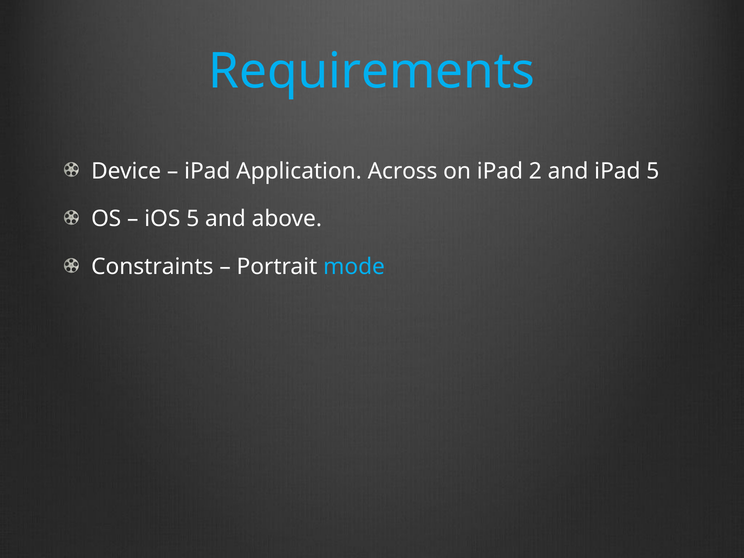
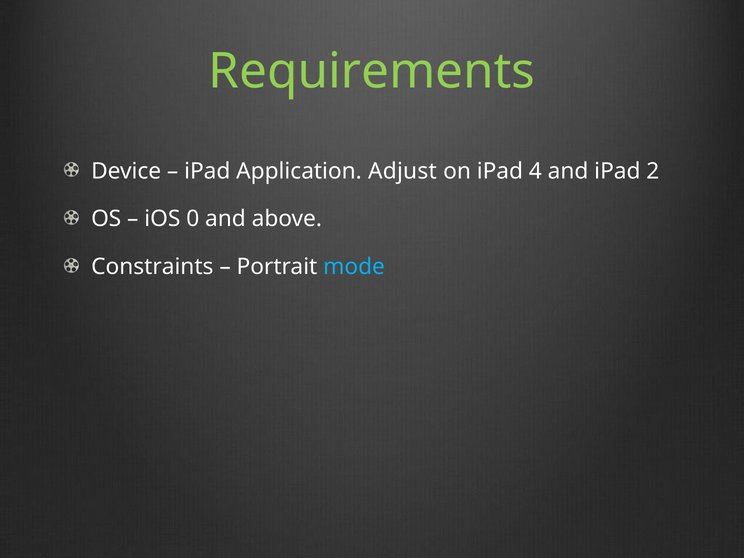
Requirements colour: light blue -> light green (372, 71)
Across: Across -> Adjust (402, 171)
2: 2 -> 4 (535, 171)
iPad 5: 5 -> 2 (653, 171)
iOS 5: 5 -> 0 (193, 219)
